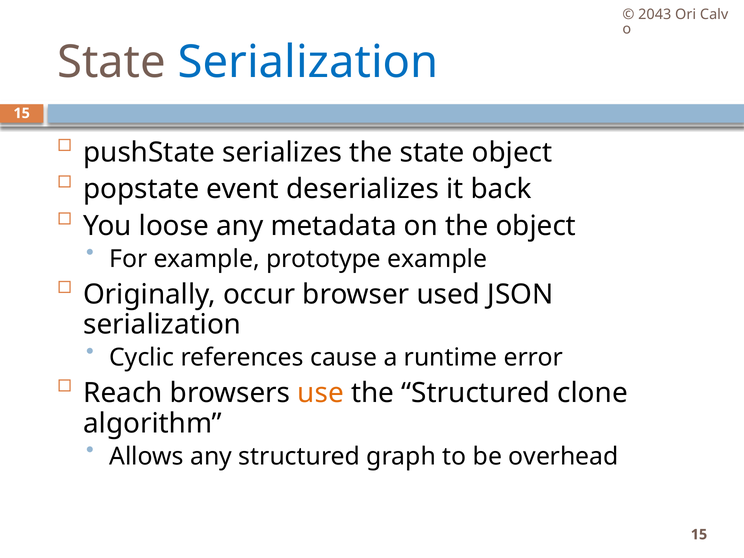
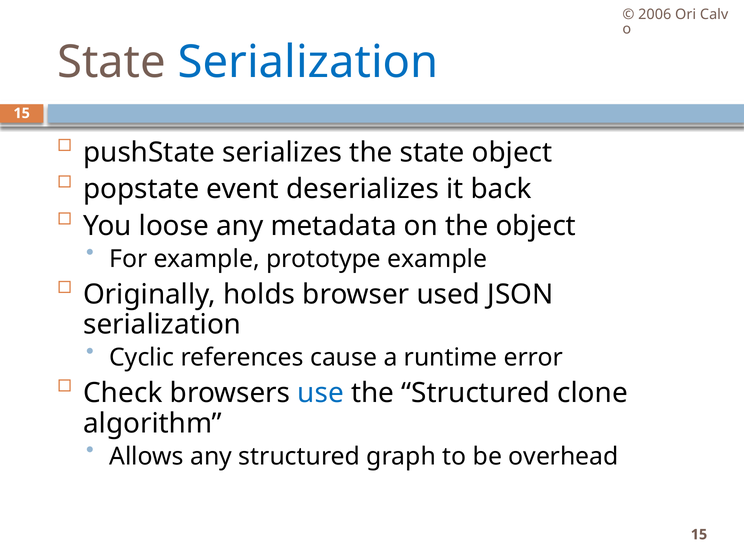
2043: 2043 -> 2006 (655, 15)
occur: occur -> holds (259, 294)
Reach: Reach -> Check (123, 393)
use colour: orange -> blue (321, 393)
